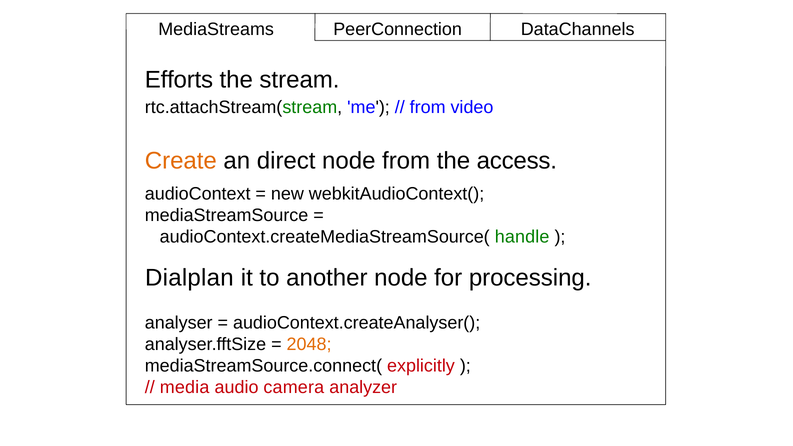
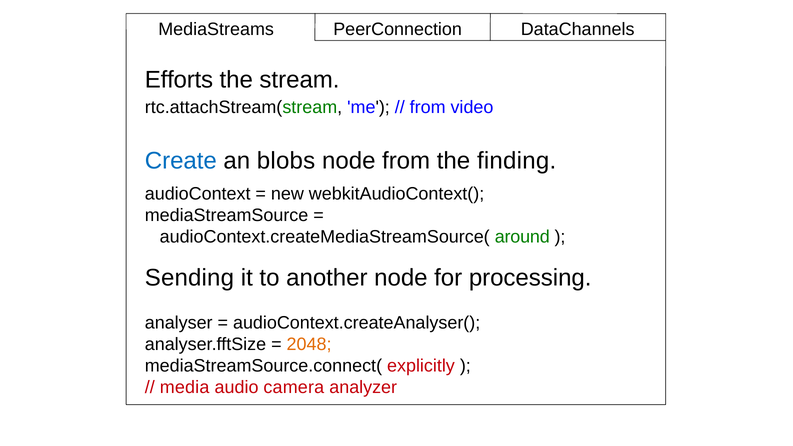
Create colour: orange -> blue (181, 161)
direct: direct -> blobs (286, 161)
access: access -> finding (517, 161)
handle: handle -> around (522, 237)
Dialplan: Dialplan -> Sending (189, 278)
